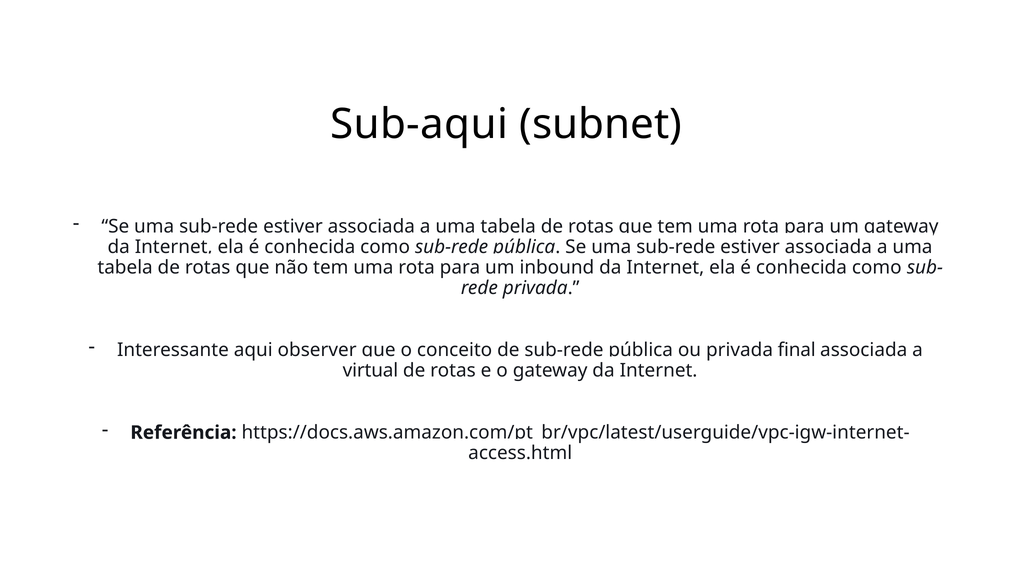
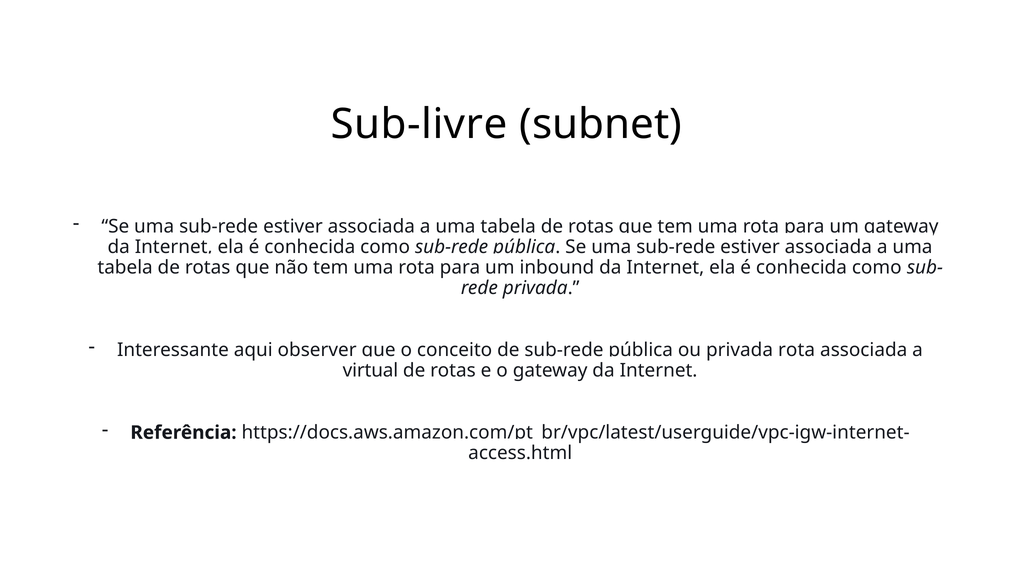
Sub-aqui: Sub-aqui -> Sub-livre (419, 124)
privada final: final -> rota (797, 350)
